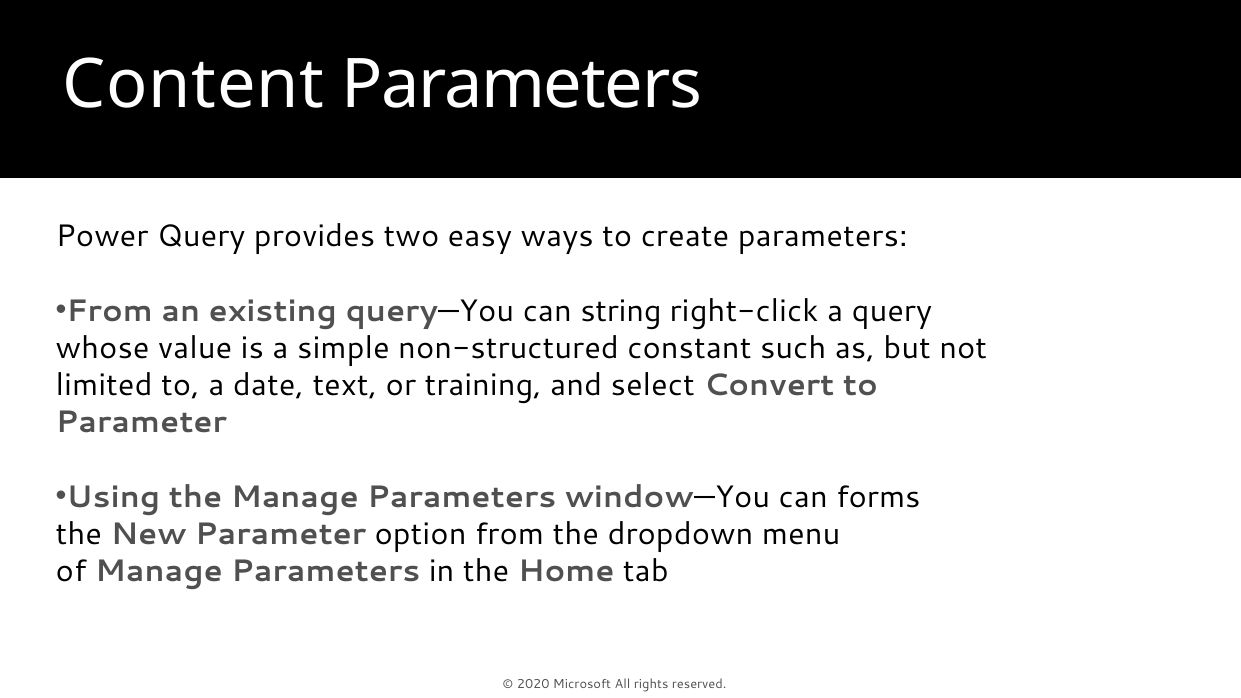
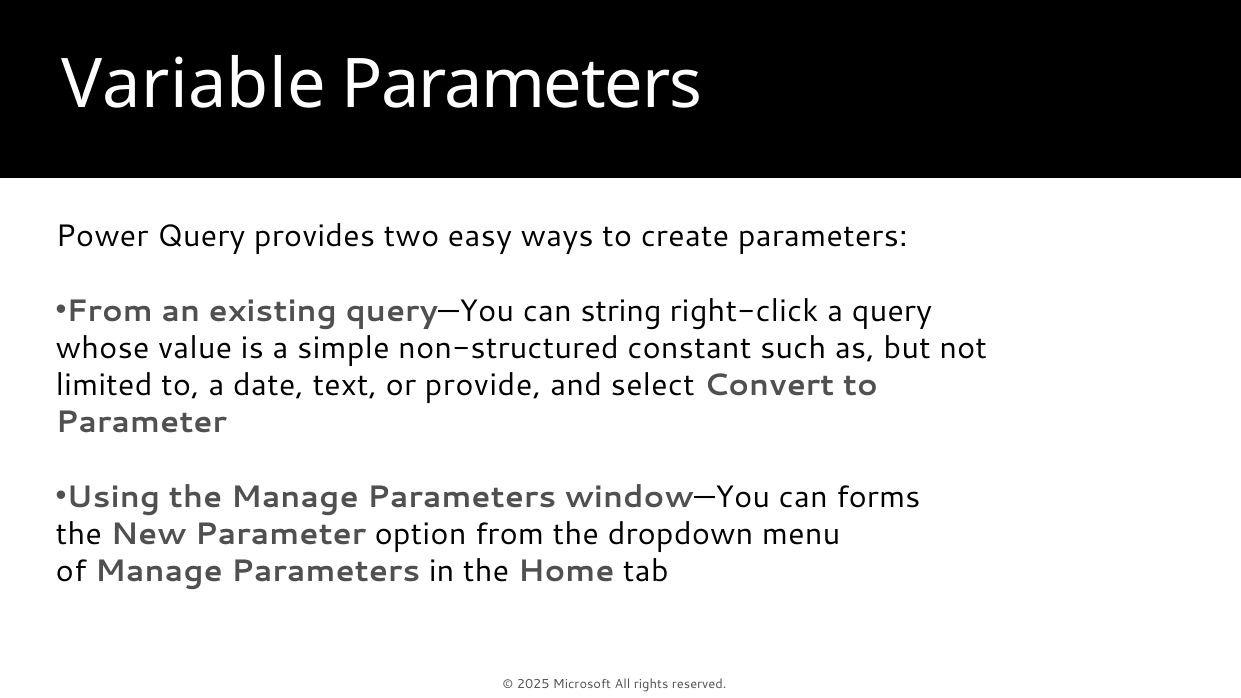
Content: Content -> Variable (194, 85)
training: training -> provide (483, 386)
2020: 2020 -> 2025 (533, 684)
